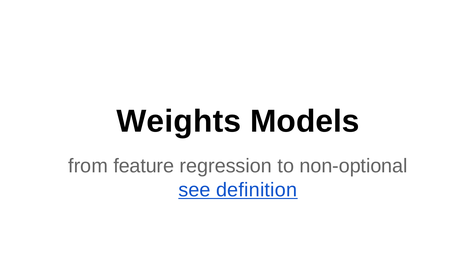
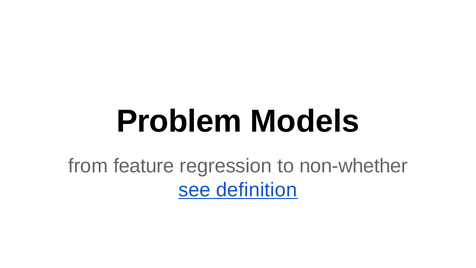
Weights: Weights -> Problem (179, 121)
non-optional: non-optional -> non-whether (354, 166)
